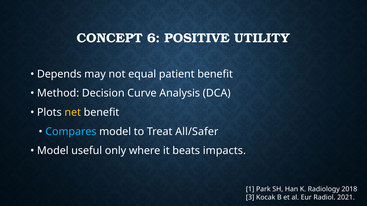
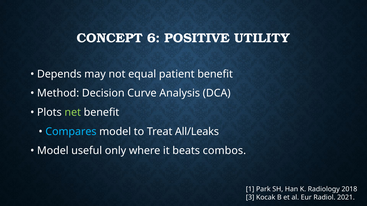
net colour: yellow -> light green (73, 113)
All/Safer: All/Safer -> All/Leaks (197, 132)
impacts: impacts -> combos (224, 151)
